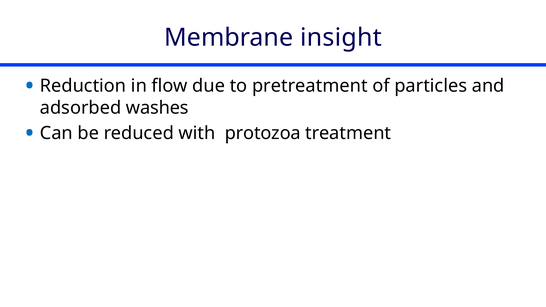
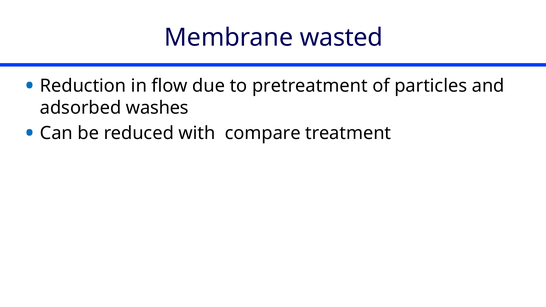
insight: insight -> wasted (341, 38)
protozoa: protozoa -> compare (263, 133)
